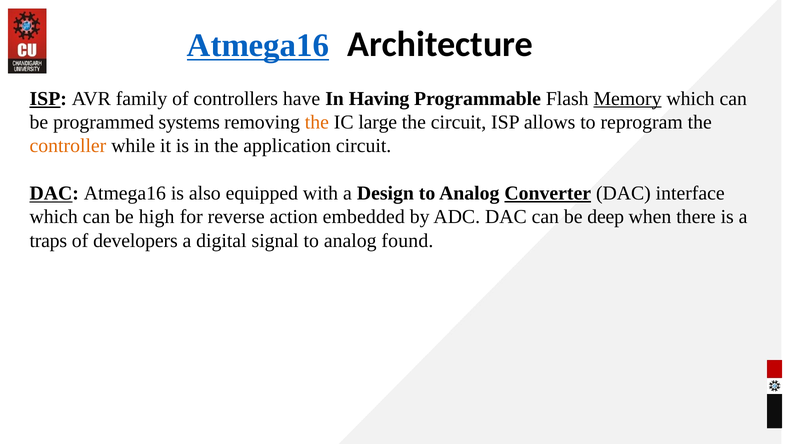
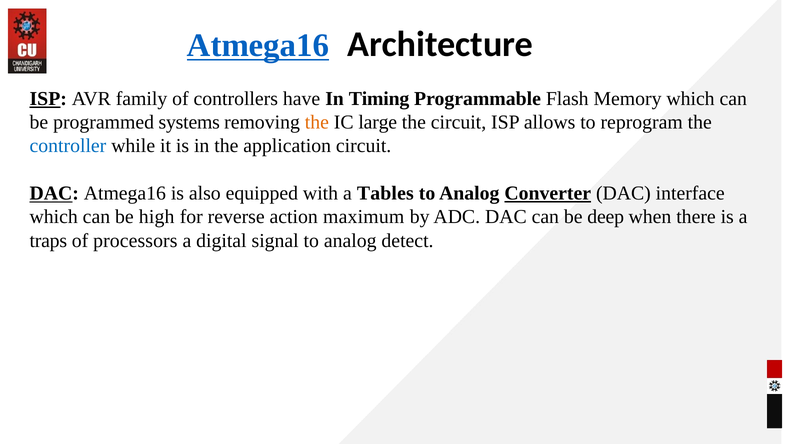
Having: Having -> Timing (379, 99)
Memory underline: present -> none (628, 99)
controller colour: orange -> blue (68, 146)
Design: Design -> Tables (385, 193)
embedded: embedded -> maximum (364, 217)
developers: developers -> processors (135, 241)
found: found -> detect (408, 241)
